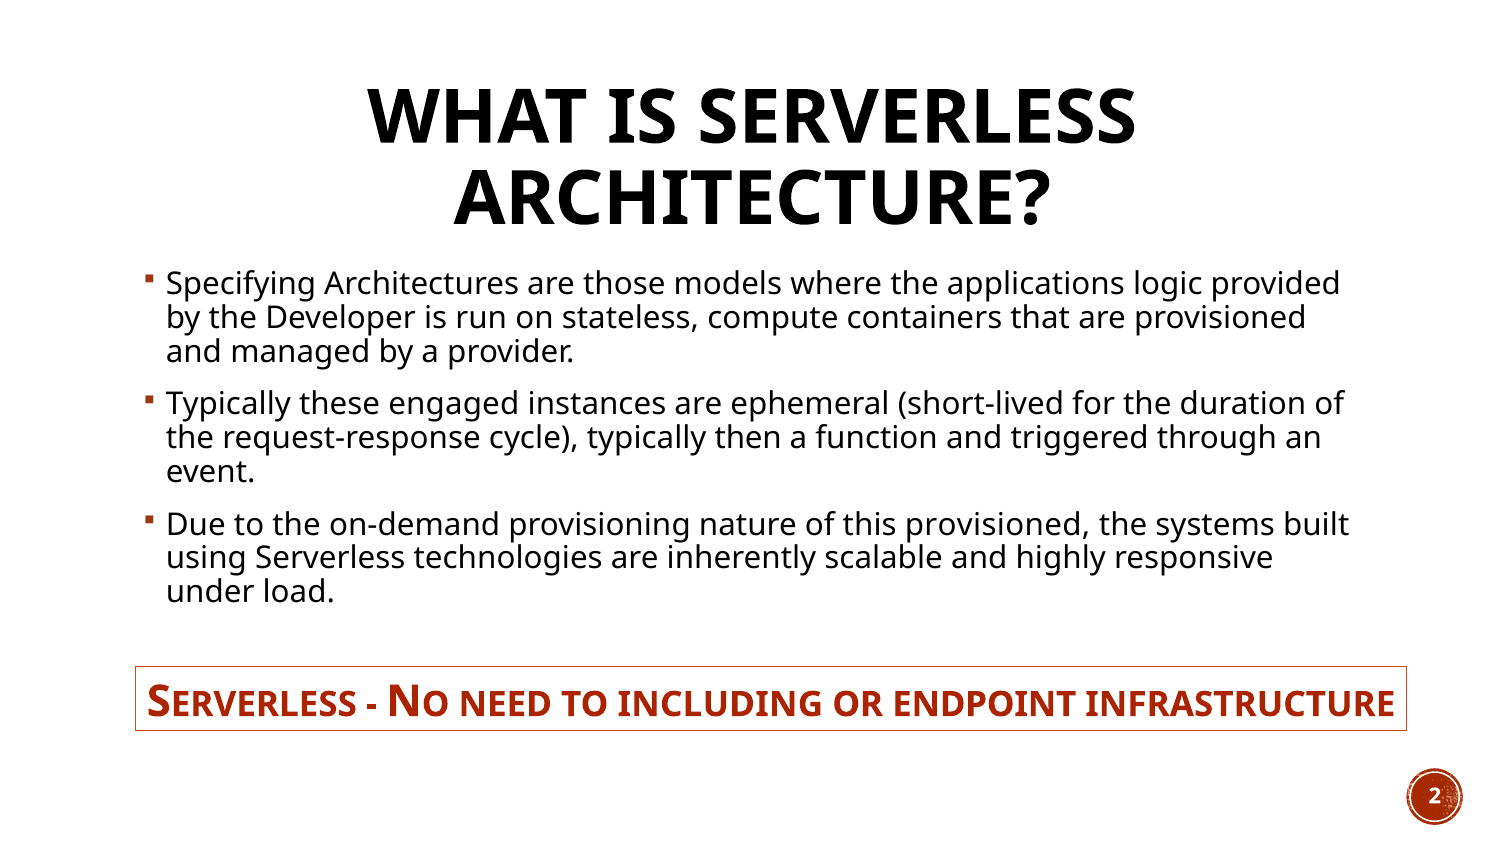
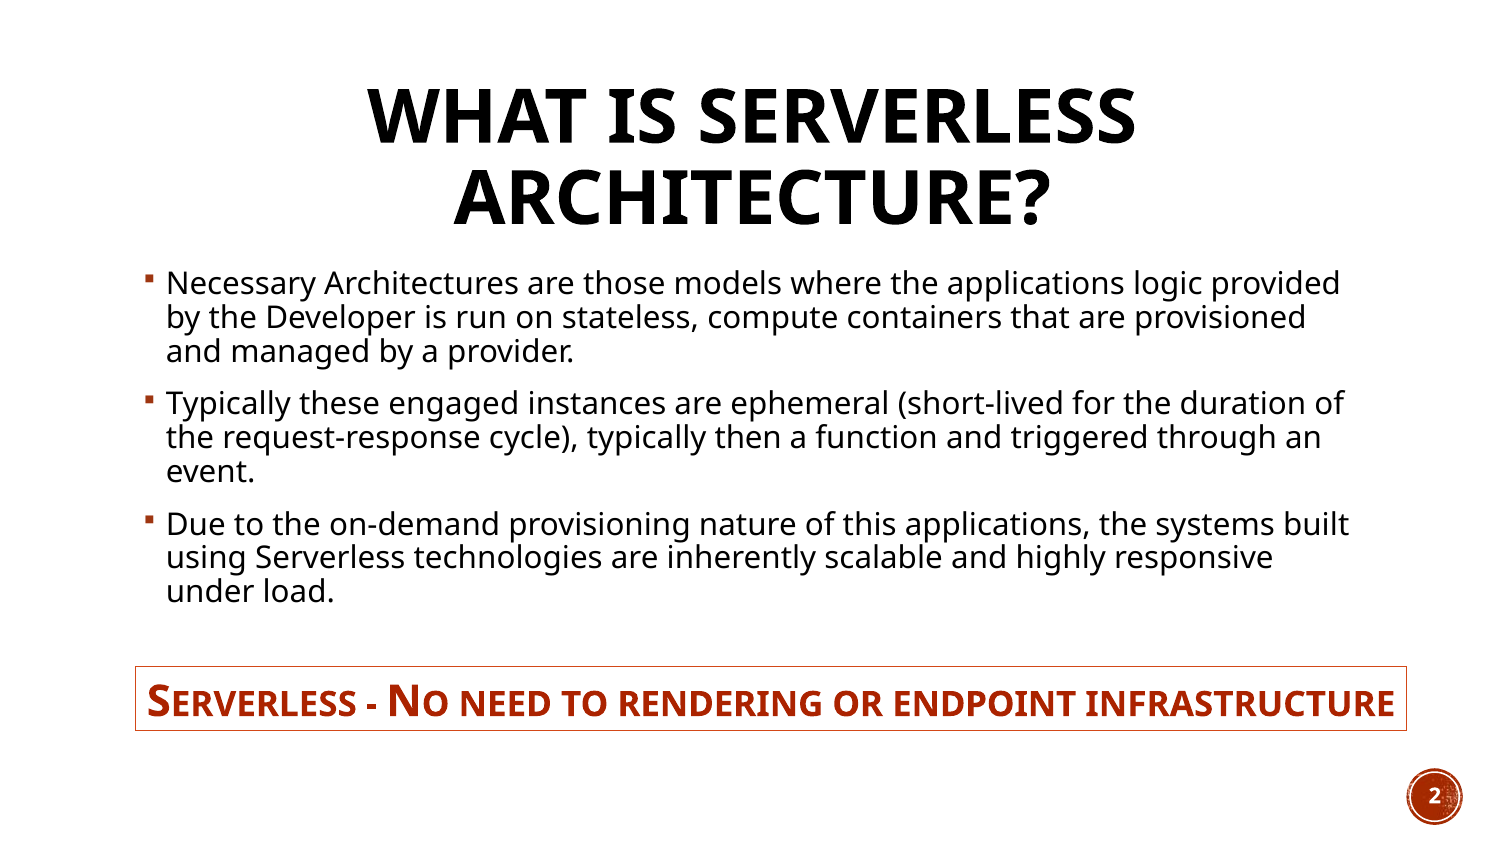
Specifying: Specifying -> Necessary (241, 284)
this provisioned: provisioned -> applications (998, 525)
INCLUDING: INCLUDING -> RENDERING (720, 704)
